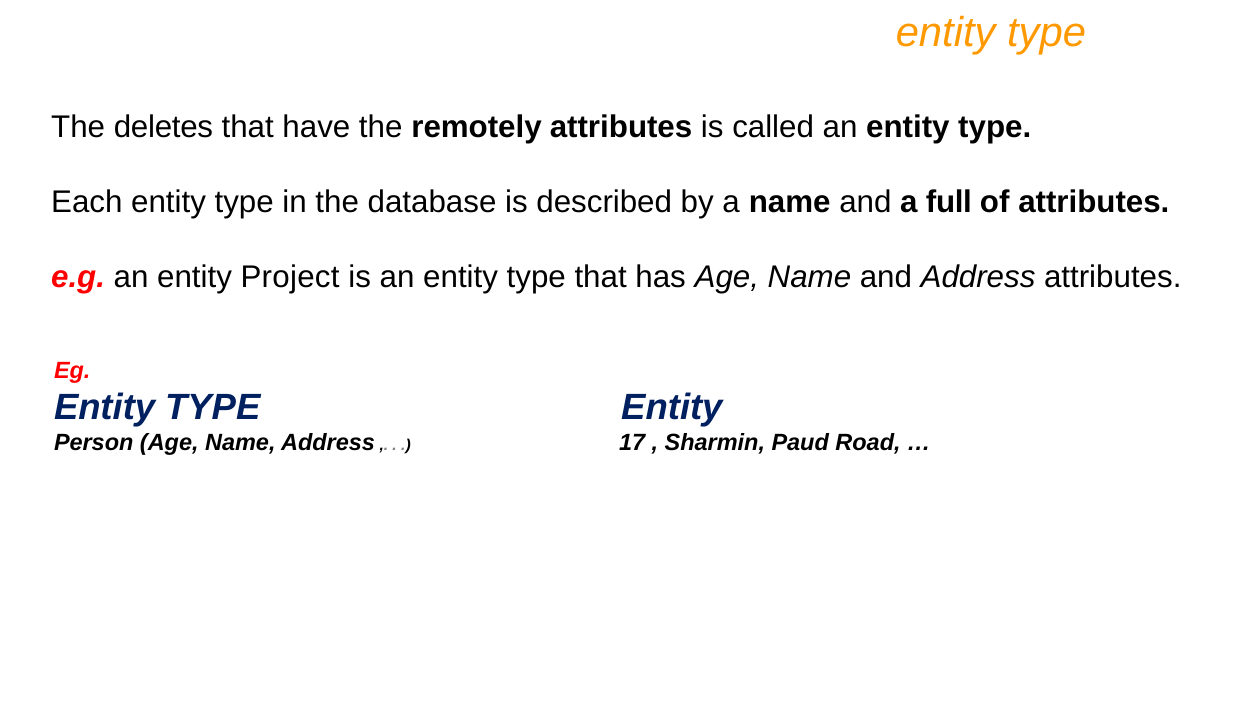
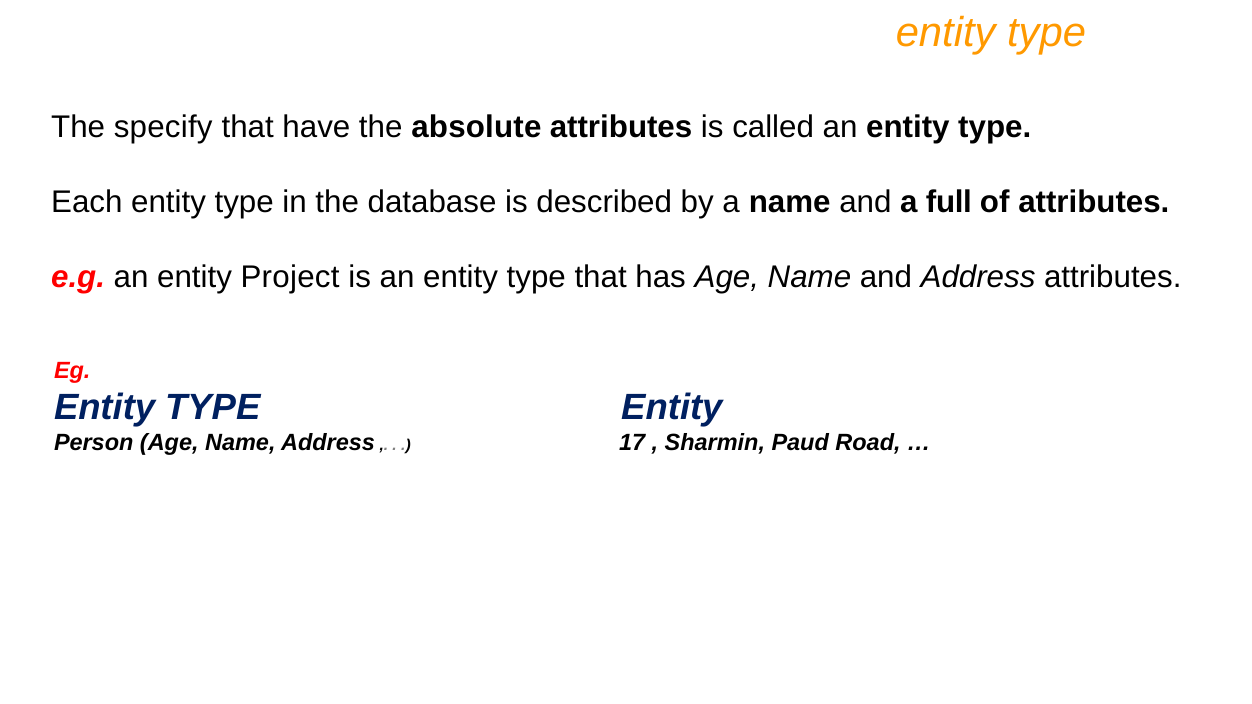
deletes: deletes -> specify (163, 127)
remotely: remotely -> absolute (476, 127)
